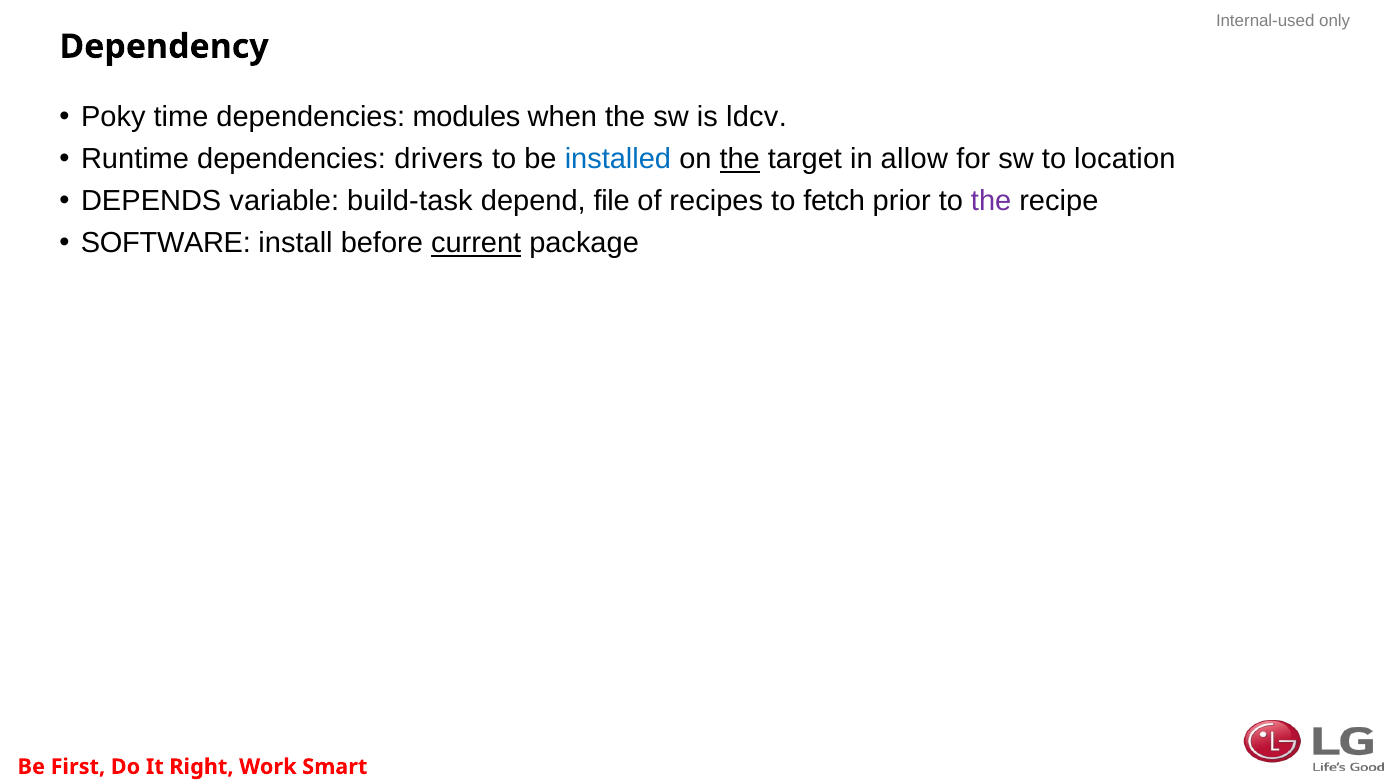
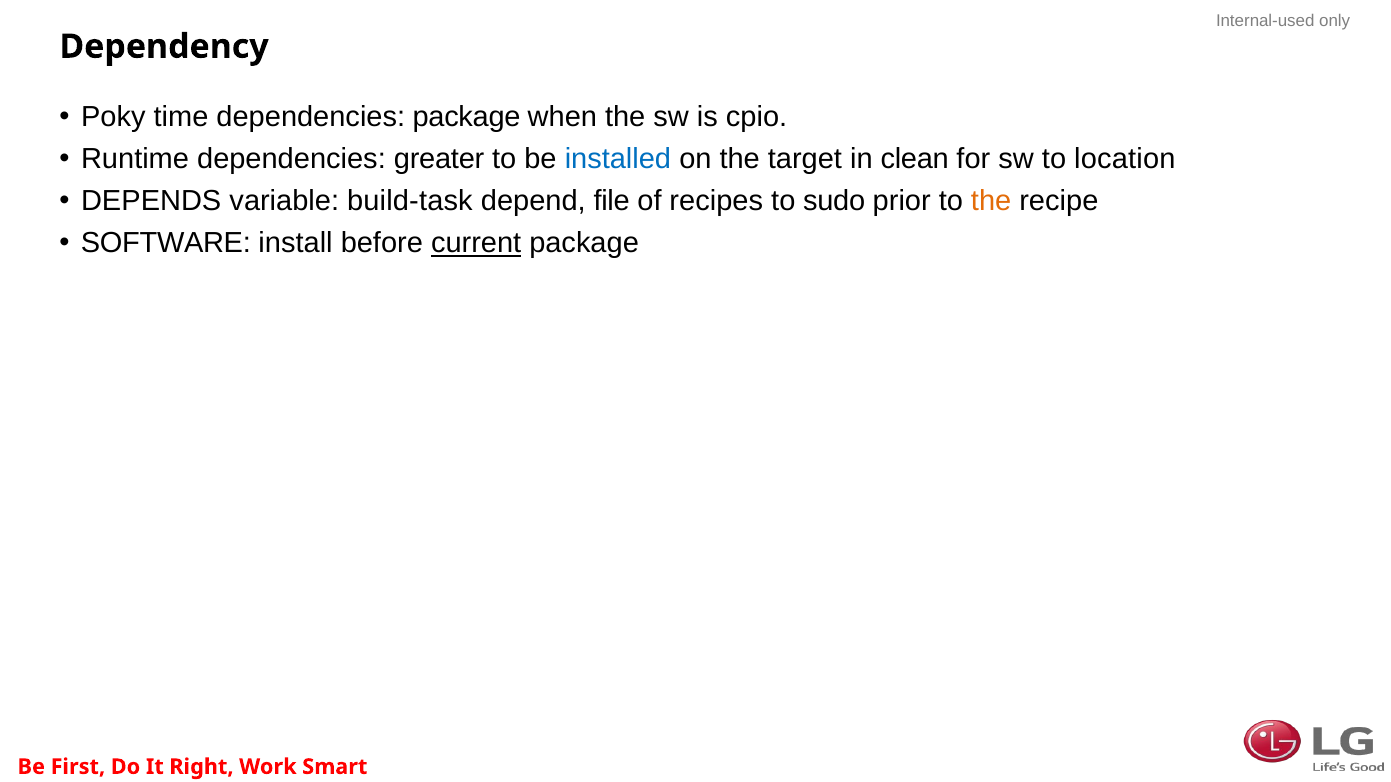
dependencies modules: modules -> package (467, 117)
ldcv: ldcv -> cpio (757, 117)
drivers: drivers -> greater (439, 159)
the underline: present -> none (740, 159)
allow: allow -> clean (915, 159)
fetch: fetch -> sudo (834, 201)
the colour: purple -> orange (991, 201)
